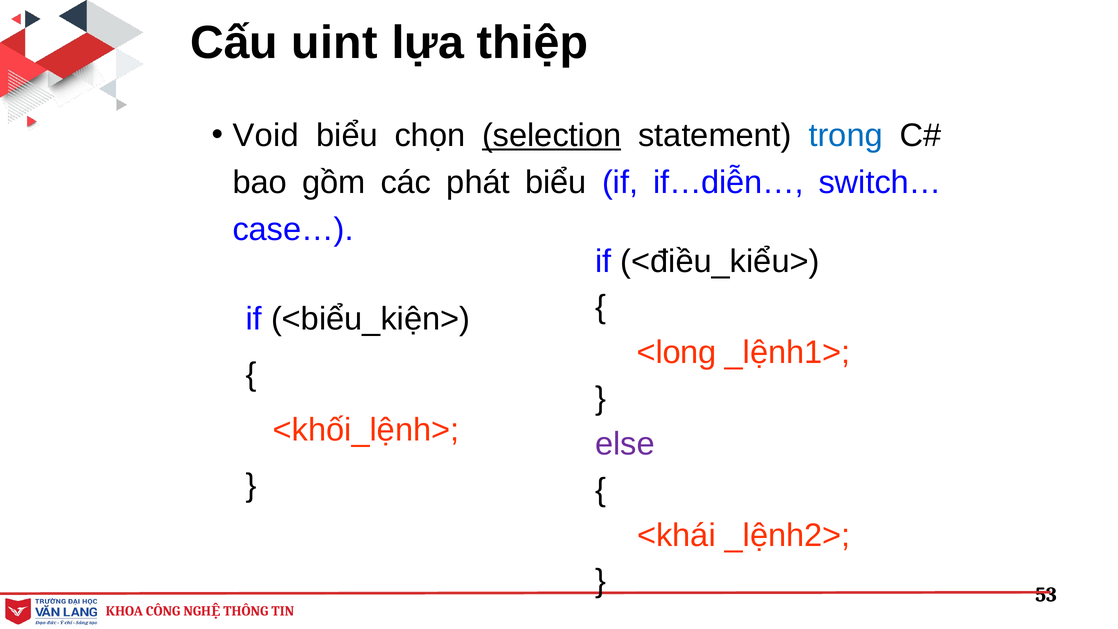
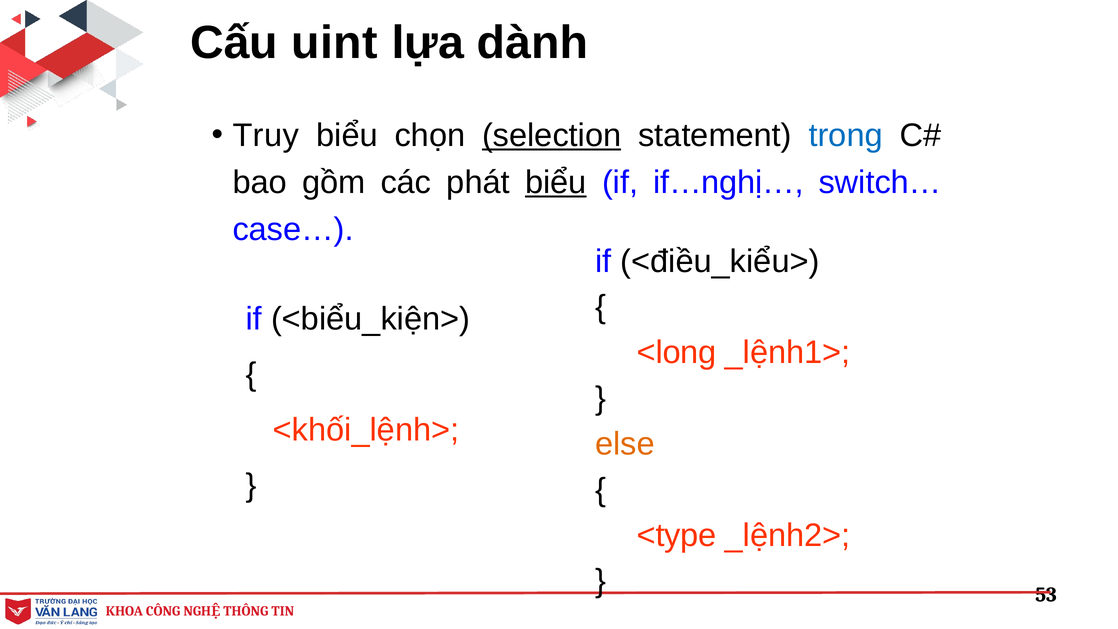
thiệp: thiệp -> dành (532, 43)
Void: Void -> Truy (266, 136)
biểu underline: none -> present (556, 183)
if…diễn…: if…diễn… -> if…nghị… (728, 183)
else colour: purple -> orange (625, 444)
<khái: <khái -> <type (677, 535)
